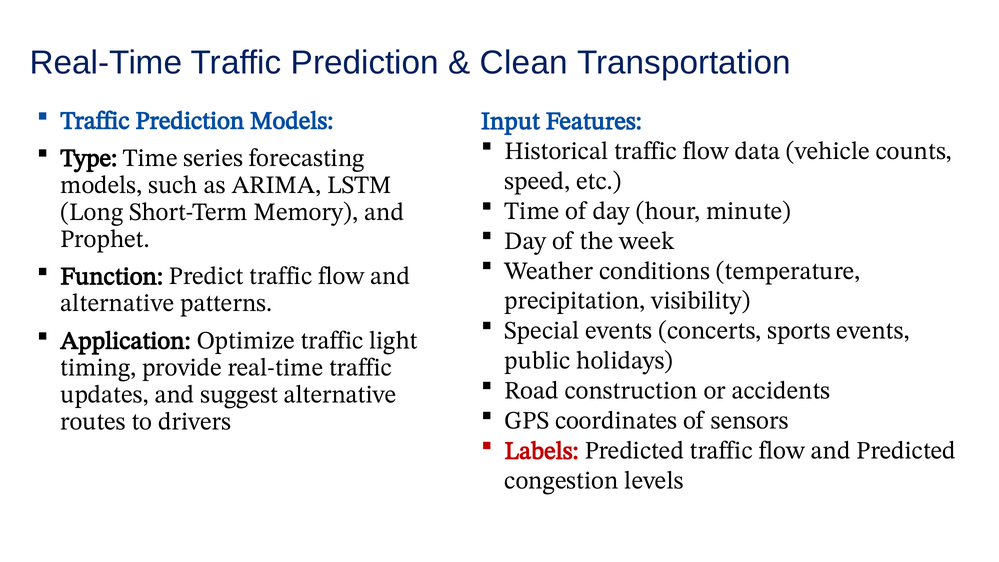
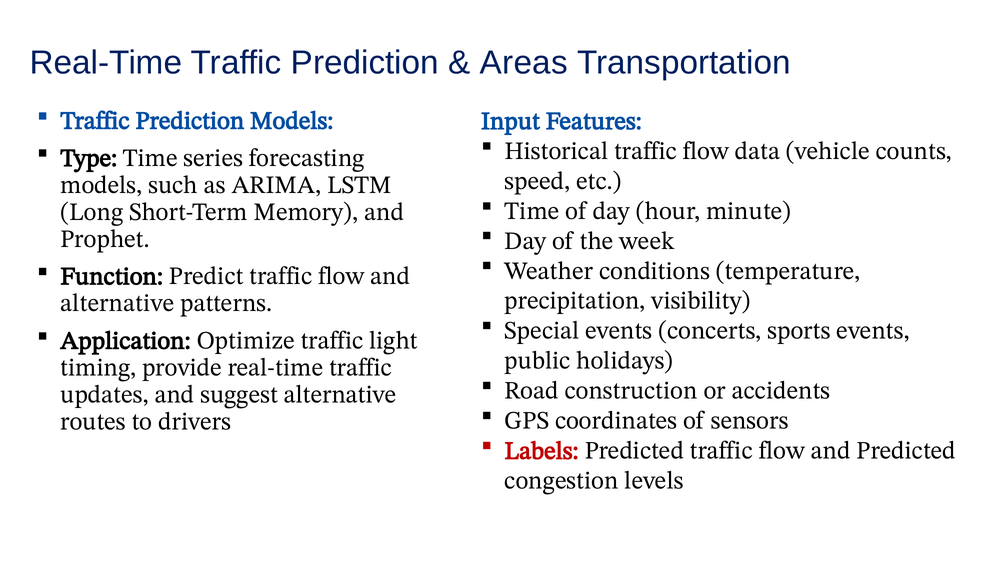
Clean: Clean -> Areas (524, 63)
